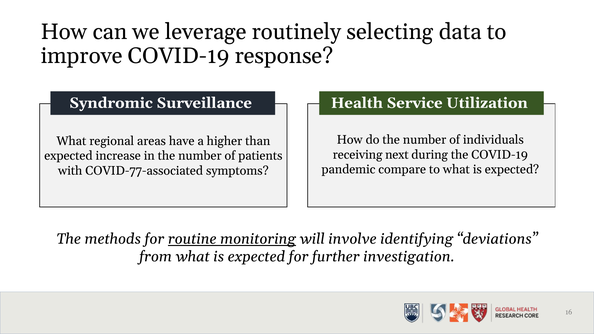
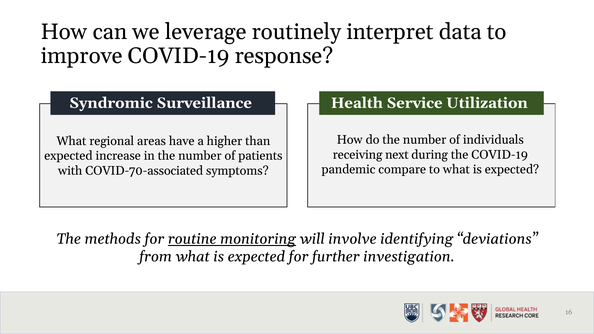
selecting: selecting -> interpret (390, 32)
COVID-77-associated: COVID-77-associated -> COVID-70-associated (144, 171)
